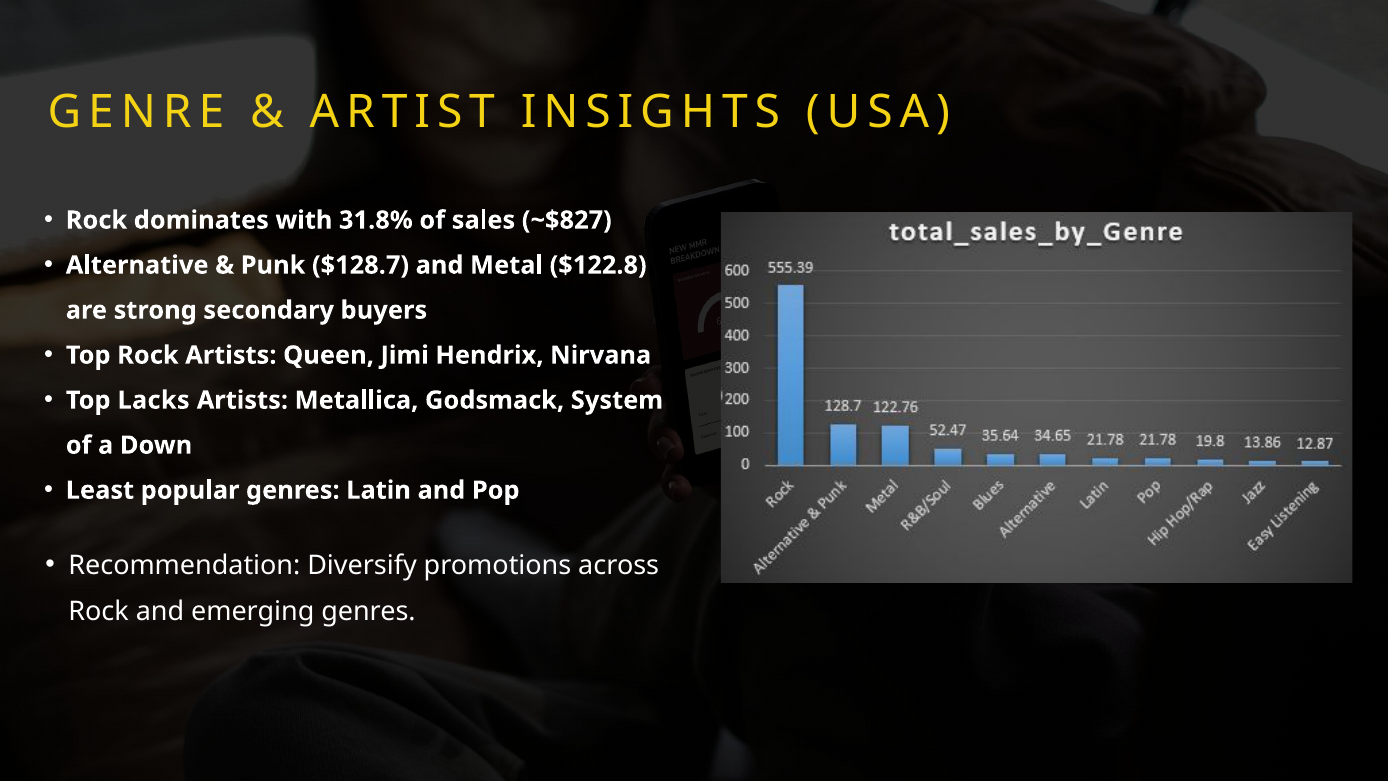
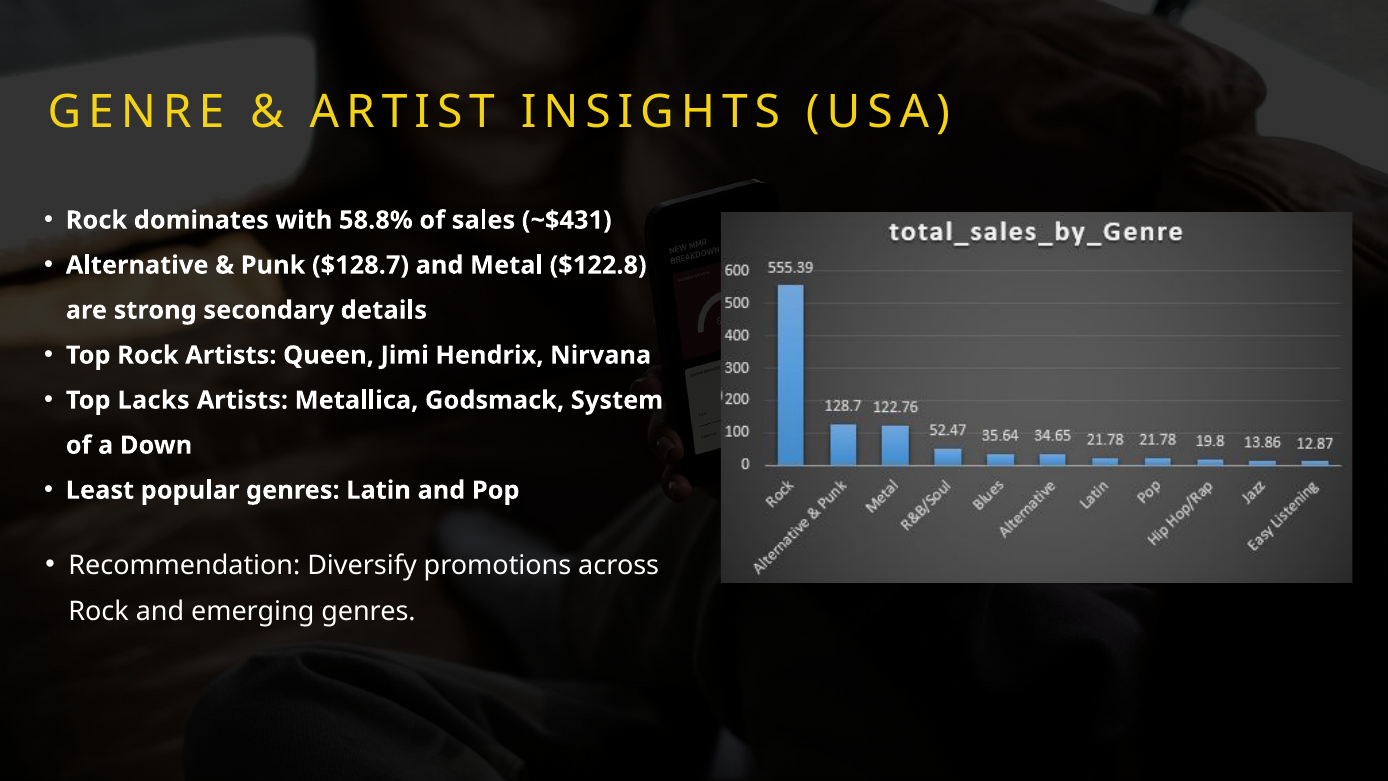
31.8%: 31.8% -> 58.8% (376, 220)
~$827: ~$827 -> ~$431 (567, 220)
buyers: buyers -> details (384, 310)
